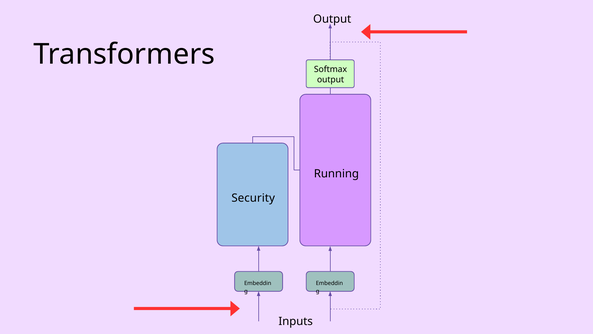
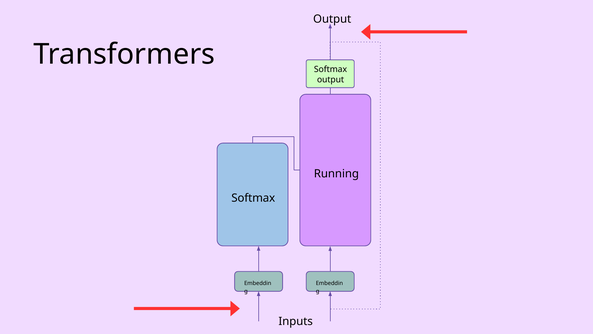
Security: Security -> Softmax (253, 198)
